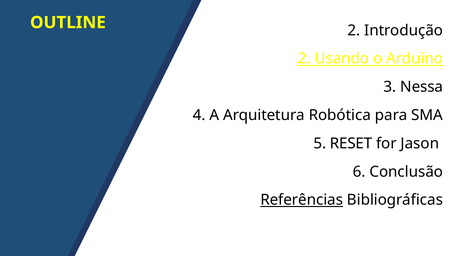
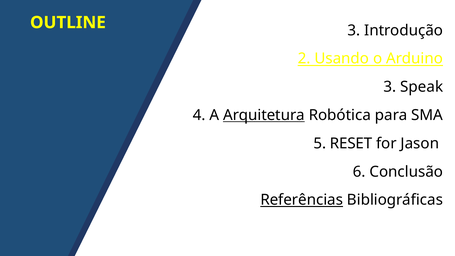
OUTLINE 2: 2 -> 3 (354, 30)
Nessa: Nessa -> Speak (422, 87)
Arquitetura underline: none -> present (264, 115)
